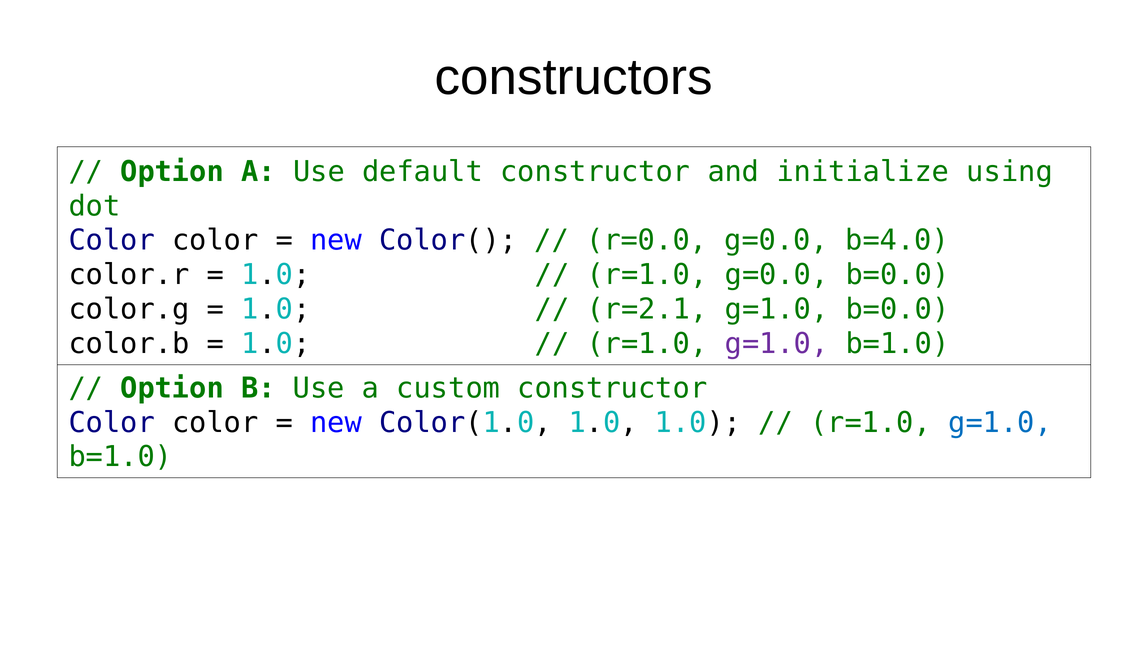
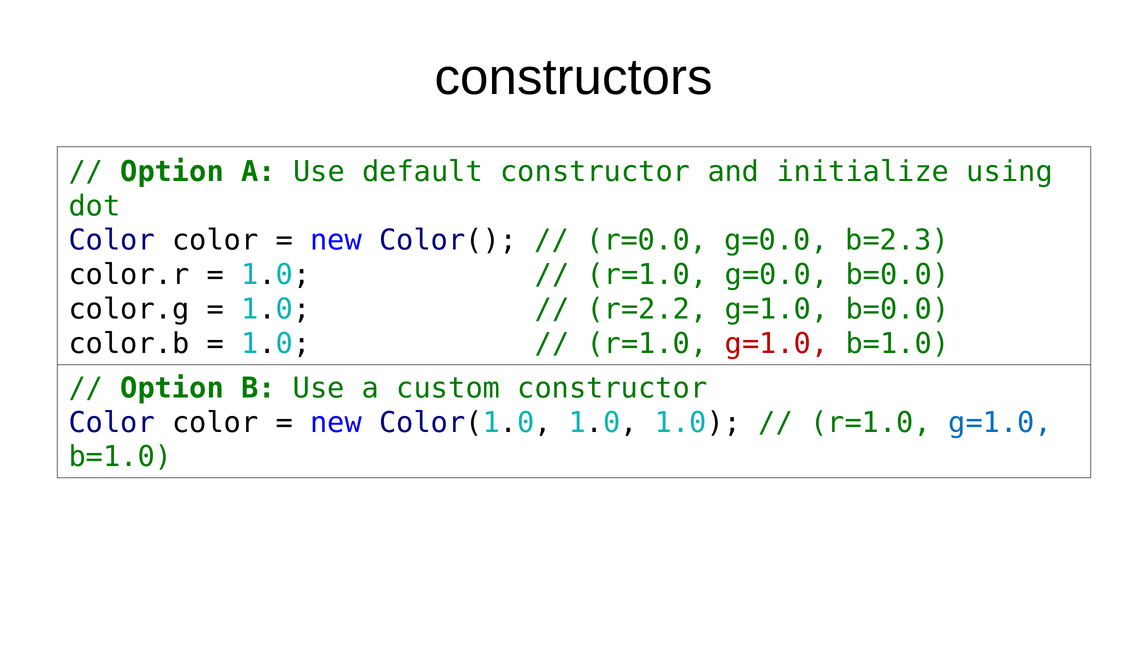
b=4.0: b=4.0 -> b=2.3 (897, 240)
r=2.1: r=2.1 -> r=2.2 (647, 309)
g=1.0 colour: purple -> red (777, 344)
